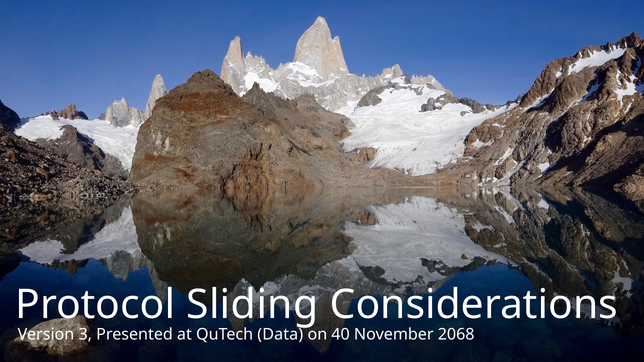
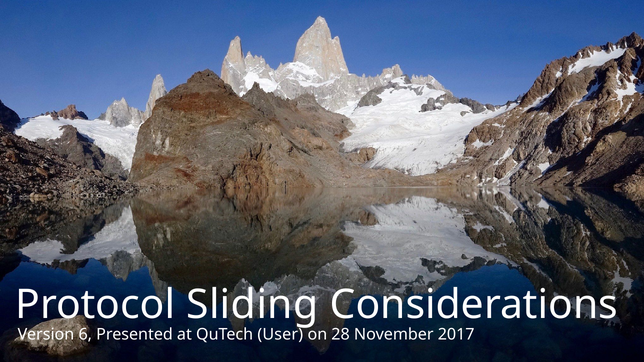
3: 3 -> 6 (85, 335)
Data: Data -> User (280, 335)
40: 40 -> 28 (341, 335)
2068: 2068 -> 2017 (456, 335)
